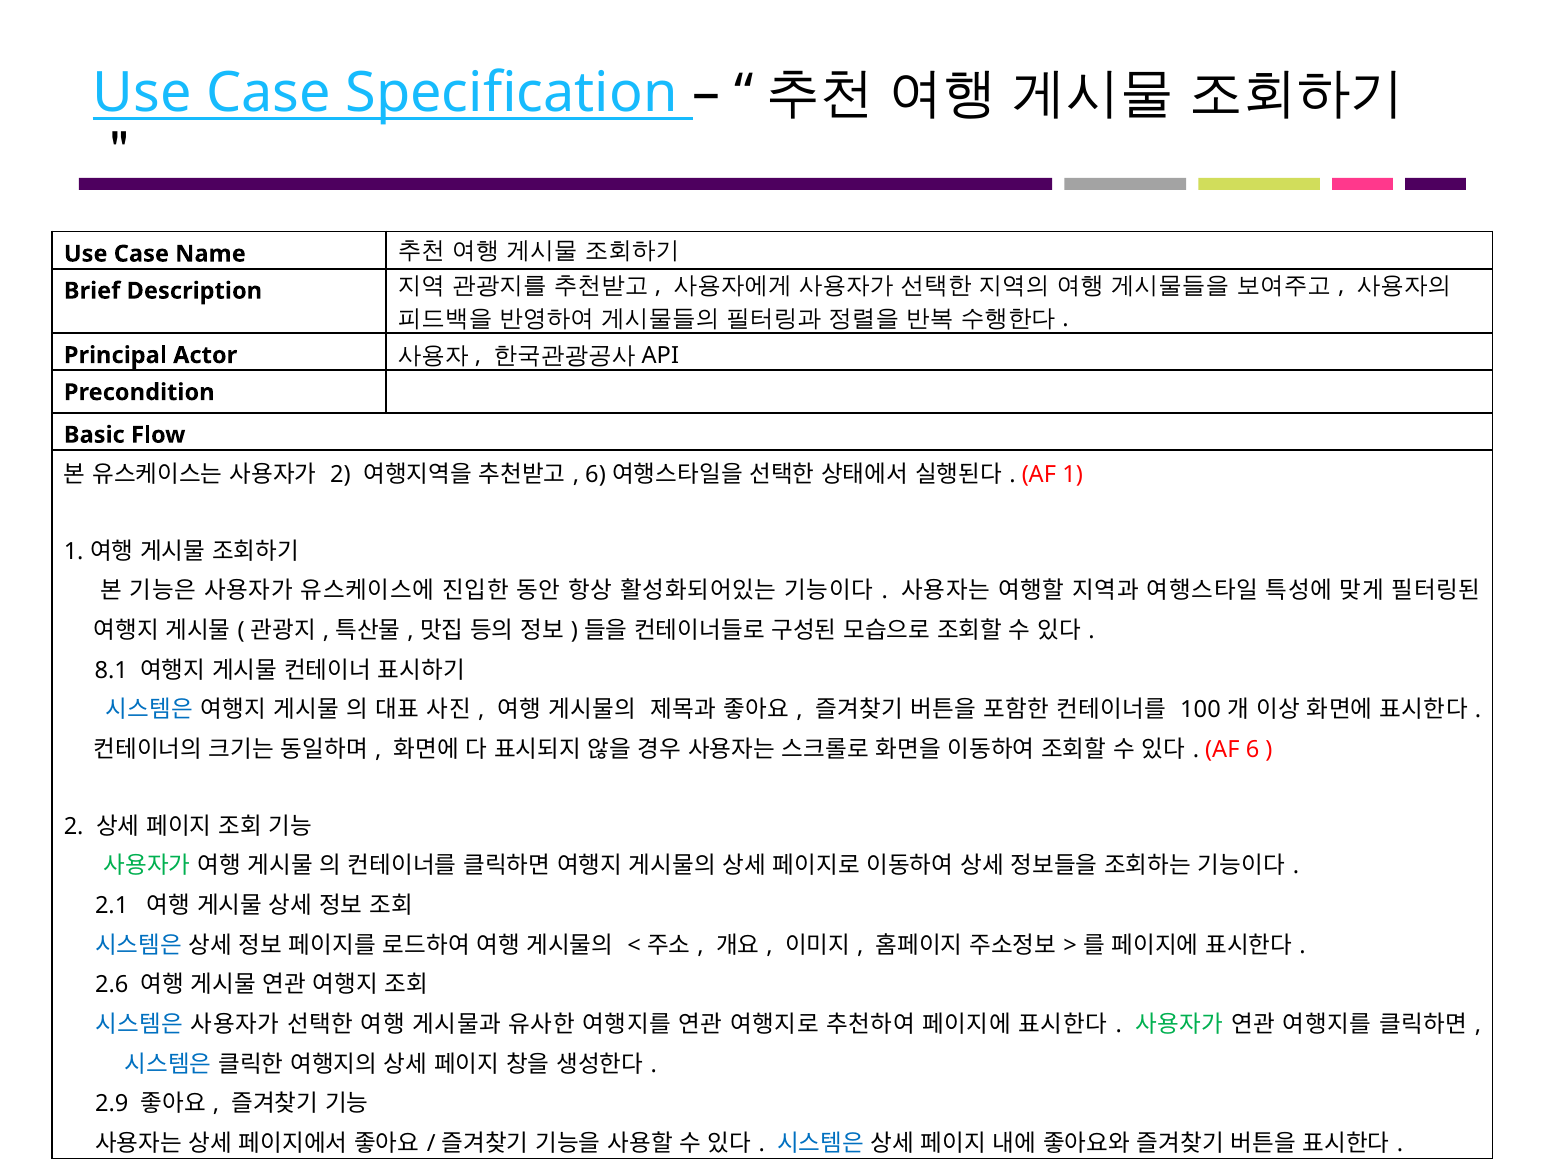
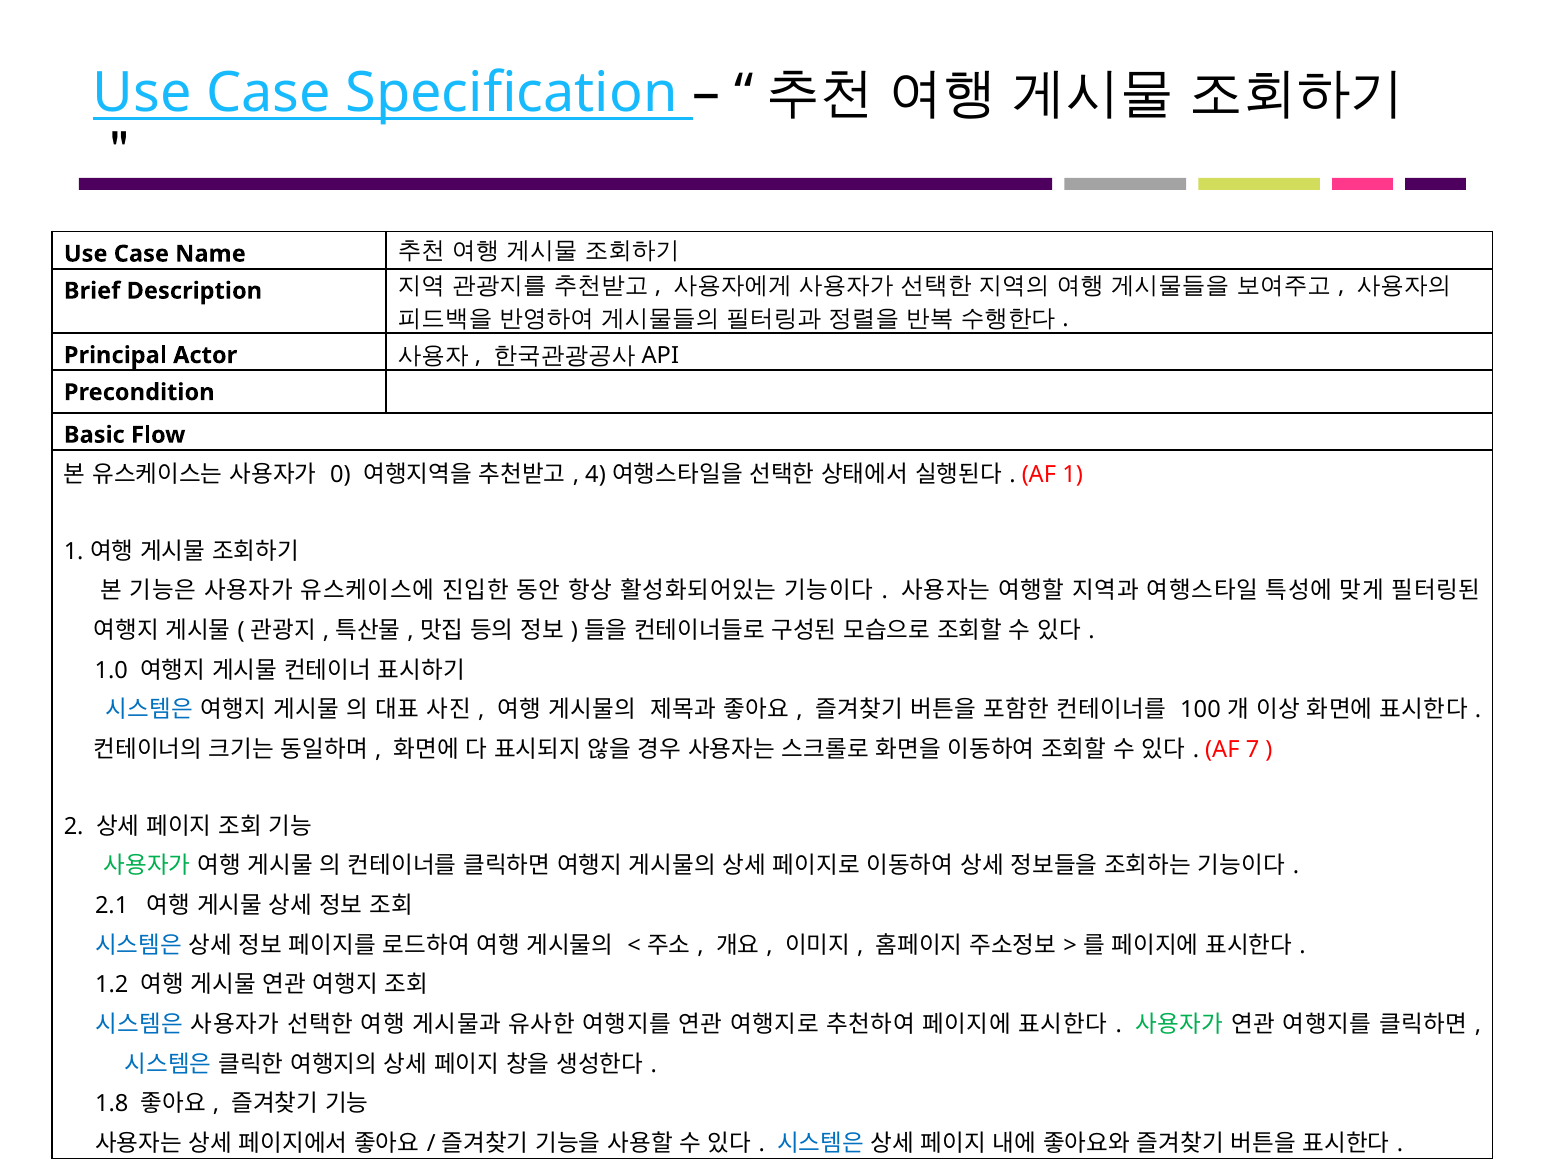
2: 2 -> 0 (340, 475)
6: 6 -> 4 (596, 475)
8.1: 8.1 -> 1.0 (111, 670)
AF 6: 6 -> 7 (1253, 750)
2.6: 2.6 -> 1.2 (112, 985)
2.9: 2.9 -> 1.8 (112, 1104)
